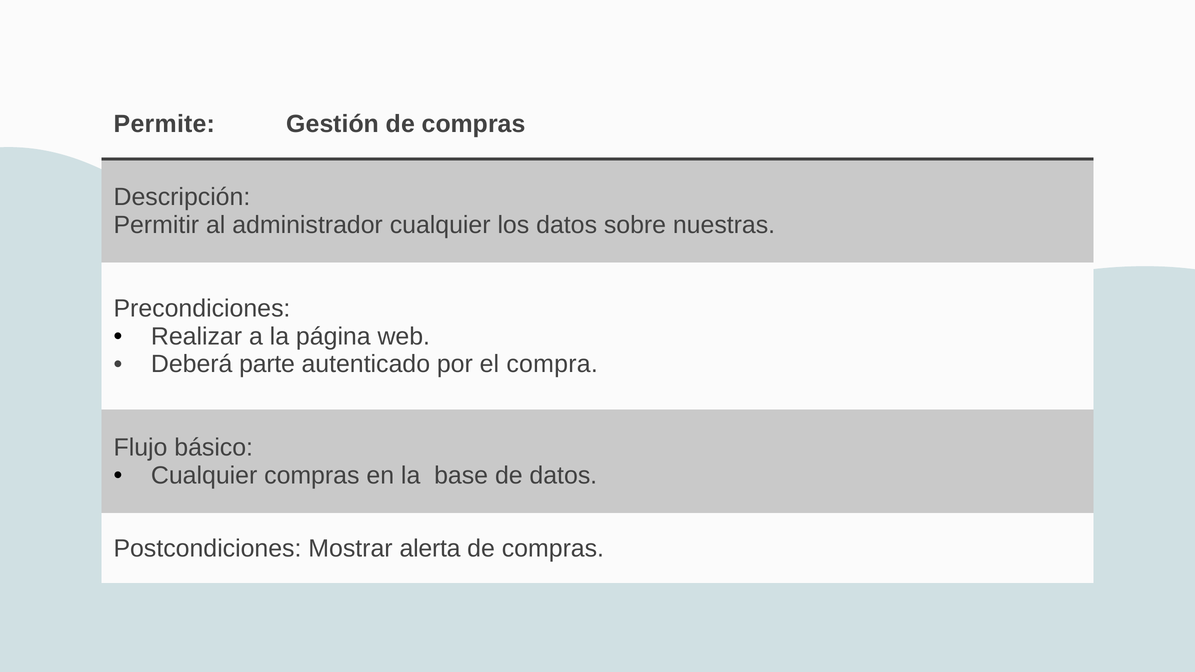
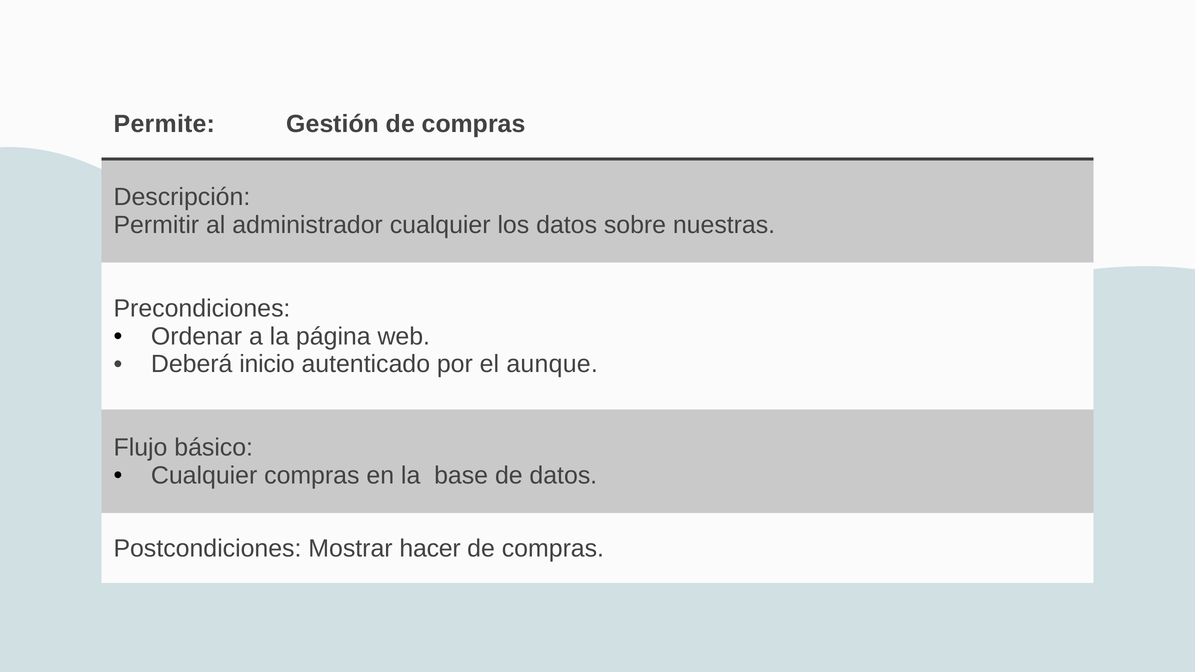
Realizar: Realizar -> Ordenar (197, 336)
parte: parte -> inicio (267, 364)
compra: compra -> aunque (552, 364)
alerta: alerta -> hacer (430, 548)
